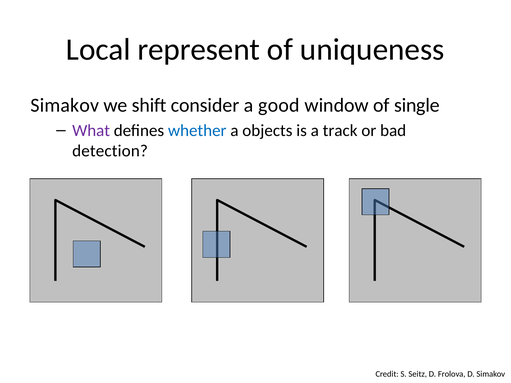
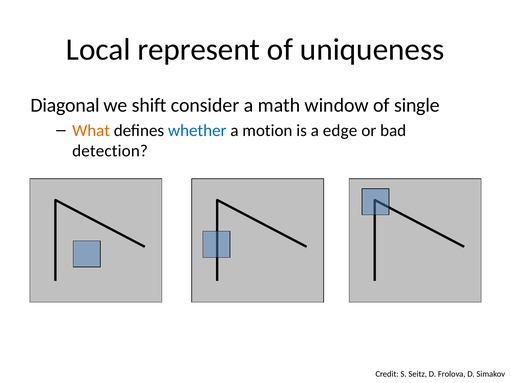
Simakov: Simakov -> Diagonal (65, 105)
good: good -> math (279, 105)
What colour: purple -> orange (91, 131)
objects: objects -> motion (267, 131)
track: track -> edge (340, 131)
